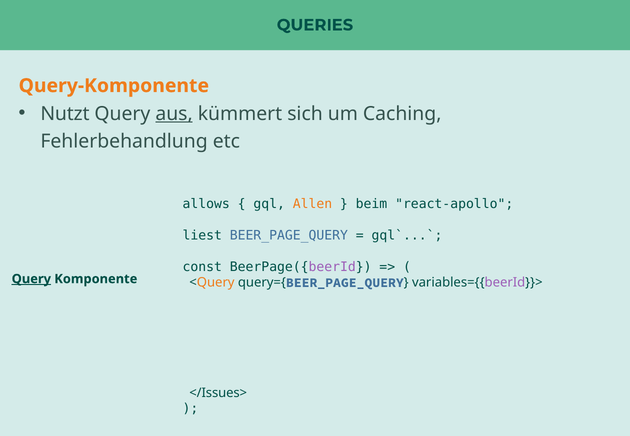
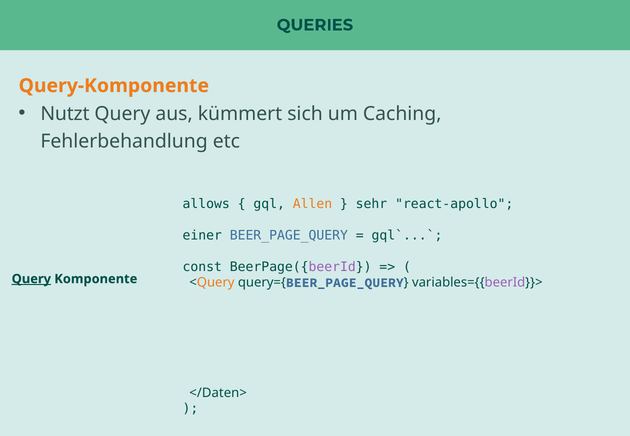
aus underline: present -> none (174, 114)
beim: beim -> sehr (371, 204)
liest: liest -> einer (202, 236)
</Issues>: </Issues> -> </Daten> (218, 393)
